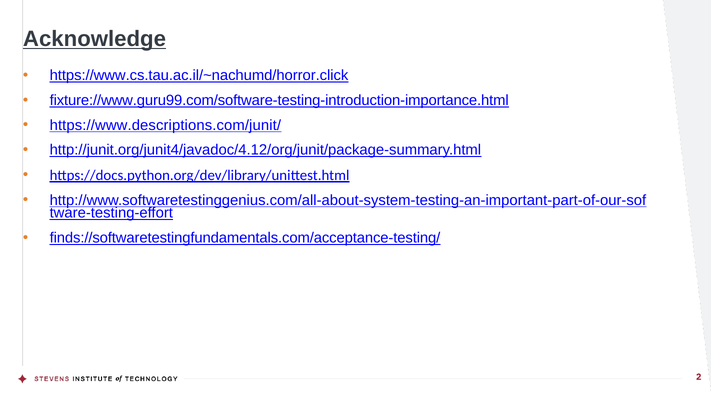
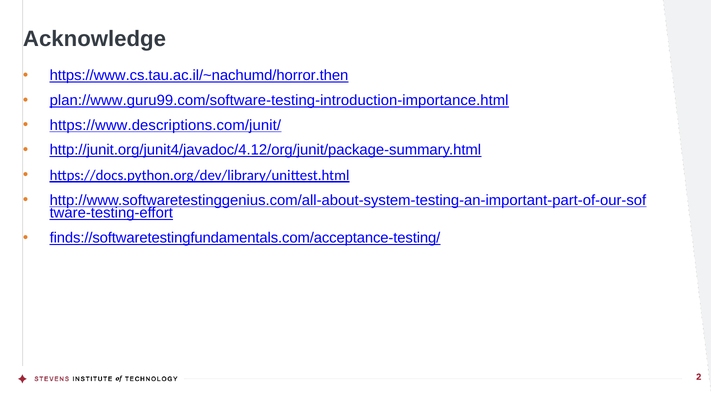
Acknowledge underline: present -> none (95, 39)
https://www.cs.tau.ac.il/~nachumd/horror.click: https://www.cs.tau.ac.il/~nachumd/horror.click -> https://www.cs.tau.ac.il/~nachumd/horror.then (199, 75)
fixture://www.guru99.com/software-testing-introduction-importance.html: fixture://www.guru99.com/software-testing-introduction-importance.html -> plan://www.guru99.com/software-testing-introduction-importance.html (279, 100)
